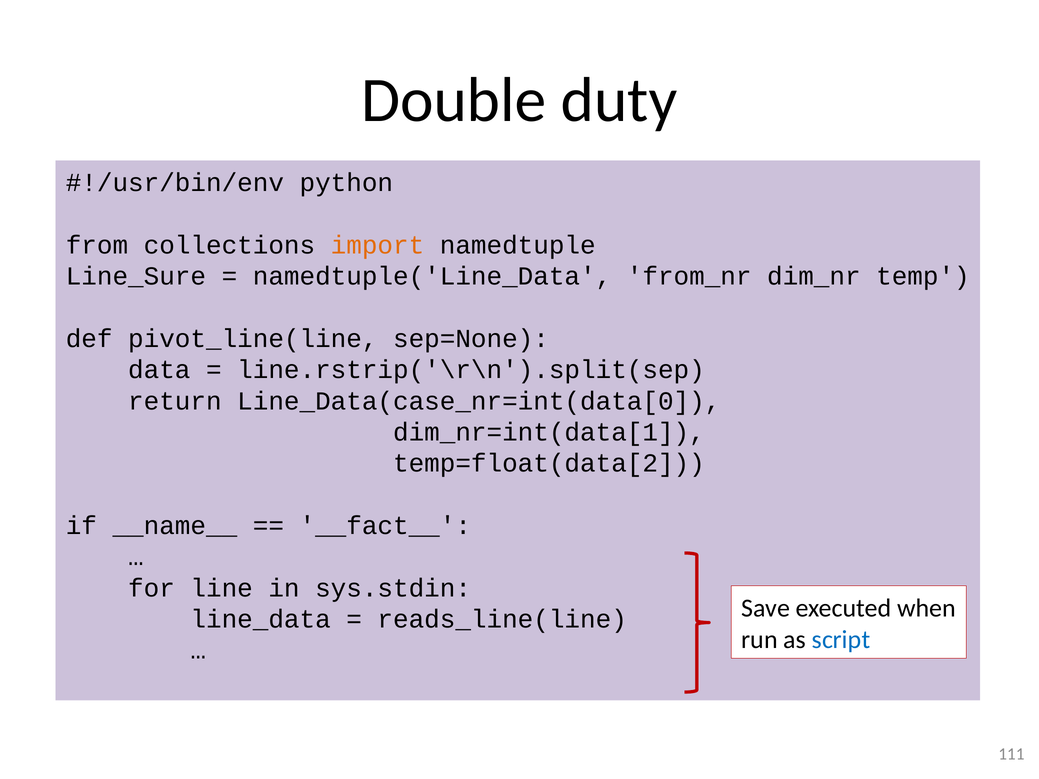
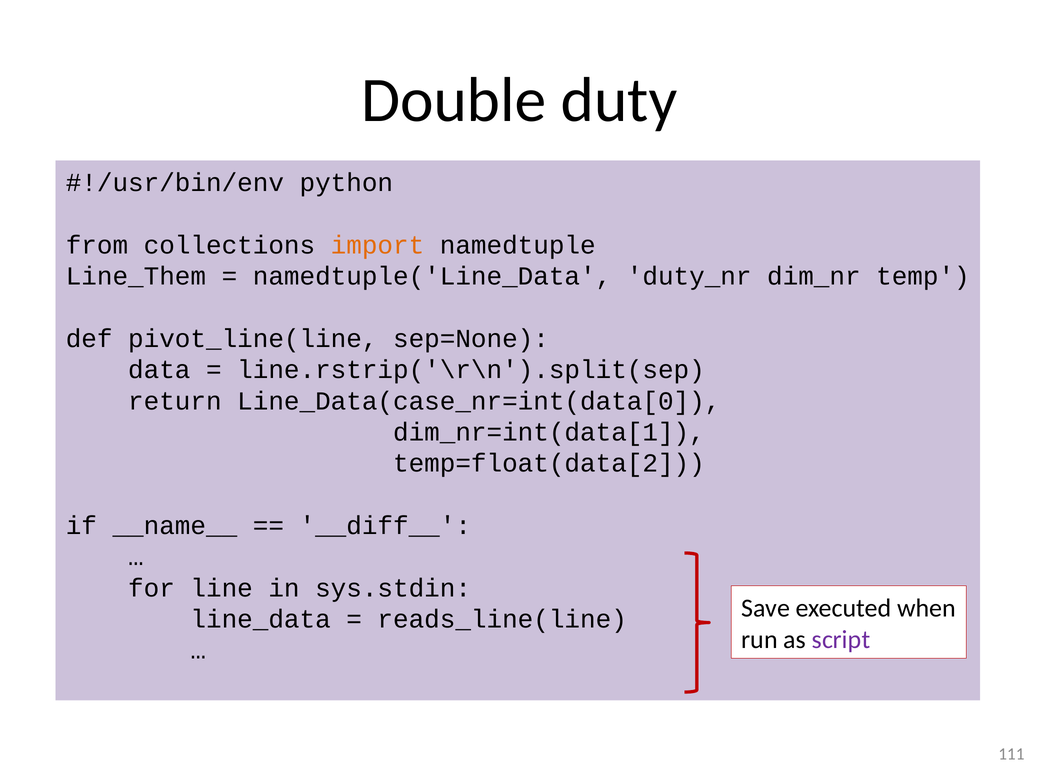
Line_Sure: Line_Sure -> Line_Them (136, 276)
from_nr: from_nr -> duty_nr (689, 276)
__fact__: __fact__ -> __diff__ (385, 526)
script colour: blue -> purple (841, 640)
